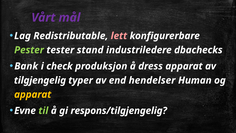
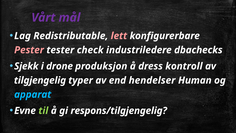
Pester colour: light green -> pink (29, 50)
stand: stand -> check (90, 50)
Bank: Bank -> Sjekk (26, 66)
check: check -> drone (60, 66)
dress apparat: apparat -> kontroll (184, 66)
apparat colour: yellow -> light blue (33, 94)
